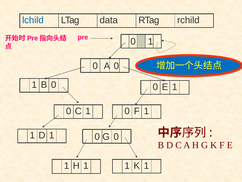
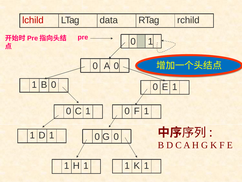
lchild colour: blue -> red (33, 20)
